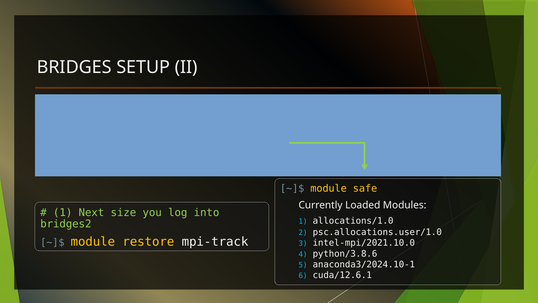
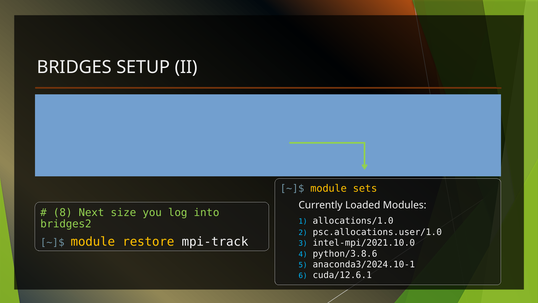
safe: safe -> sets (365, 188)
1: 1 -> 8 (63, 212)
